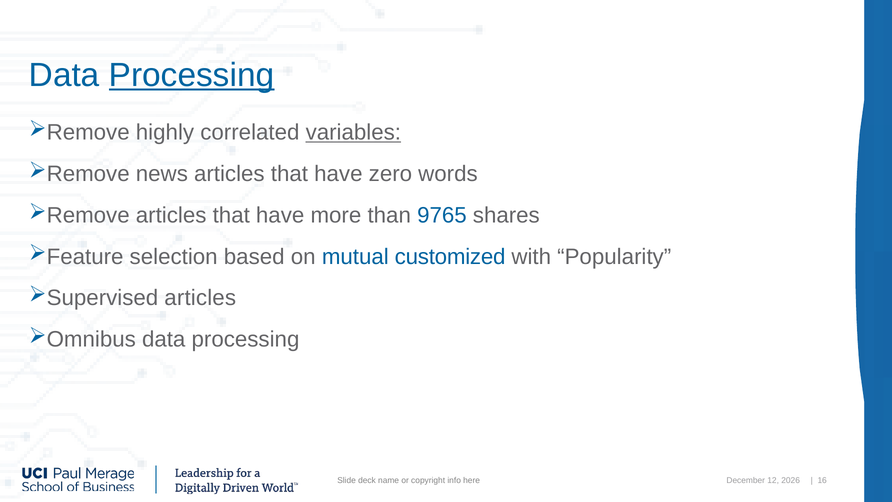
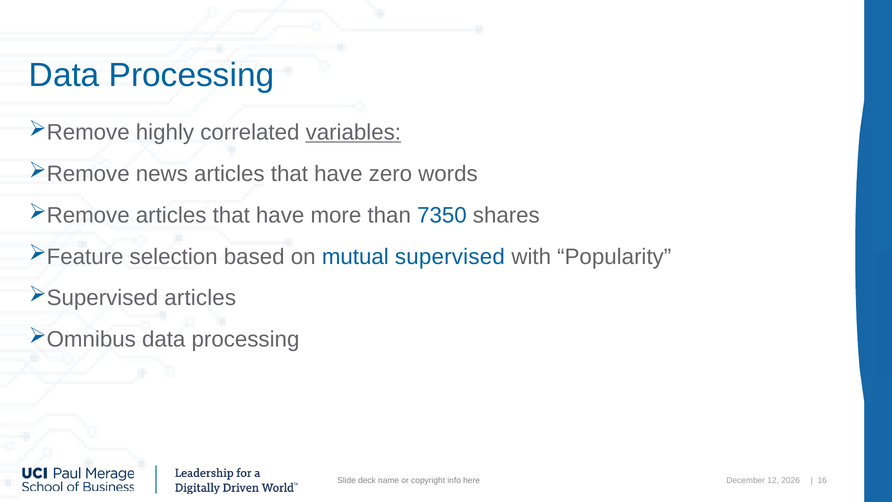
Processing underline: present -> none (192, 75)
9765: 9765 -> 7350 (442, 215)
customized: customized -> supervised (450, 257)
